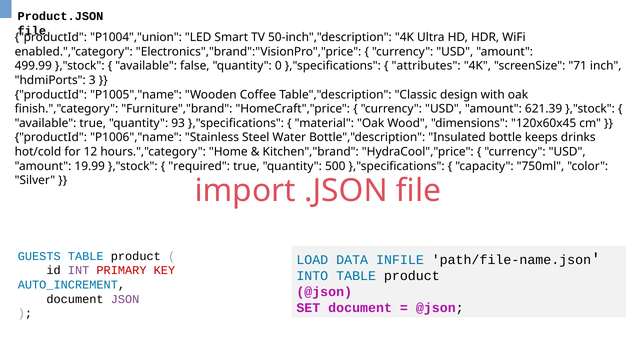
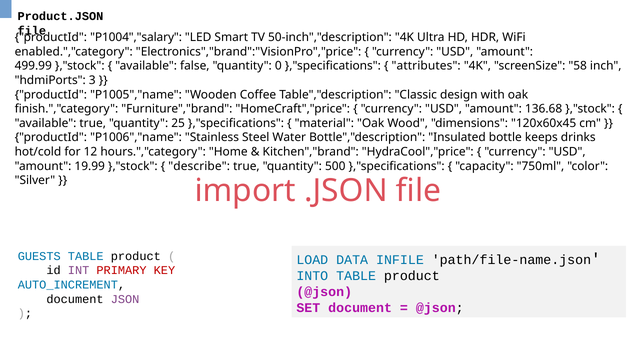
P1004","union: P1004","union -> P1004","salary (136, 37)
71: 71 -> 58 (578, 66)
621.39: 621.39 -> 136.68 (544, 109)
93: 93 -> 25 (178, 123)
required: required -> describe (199, 166)
